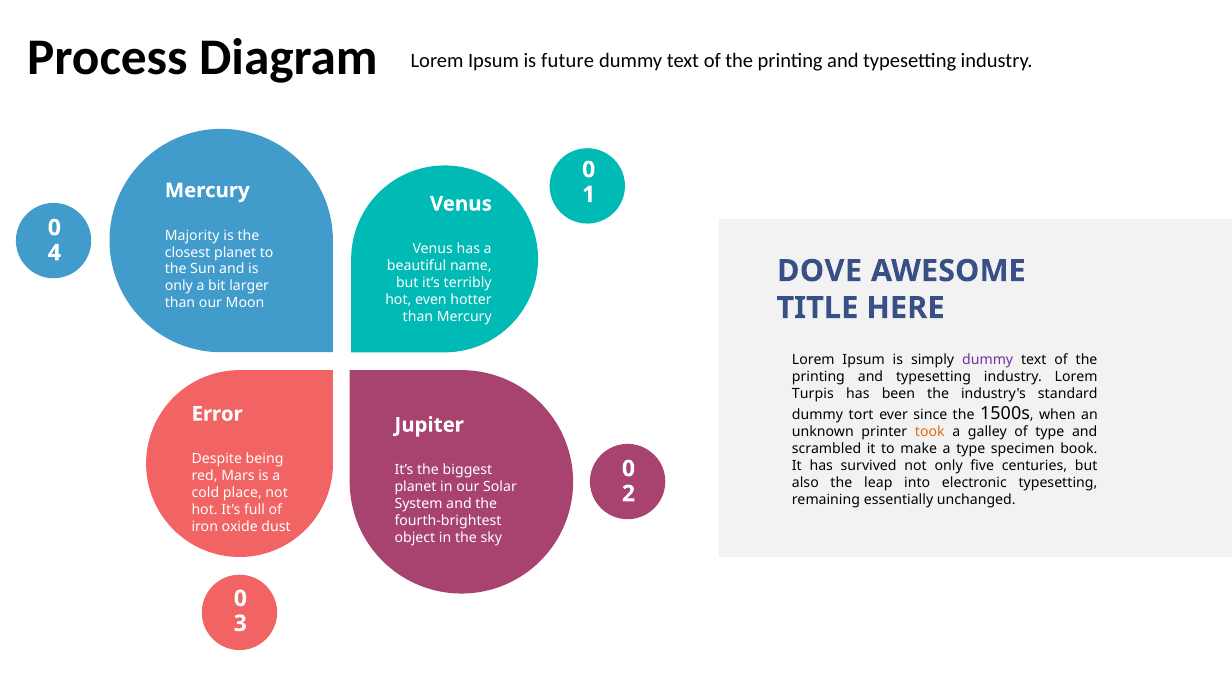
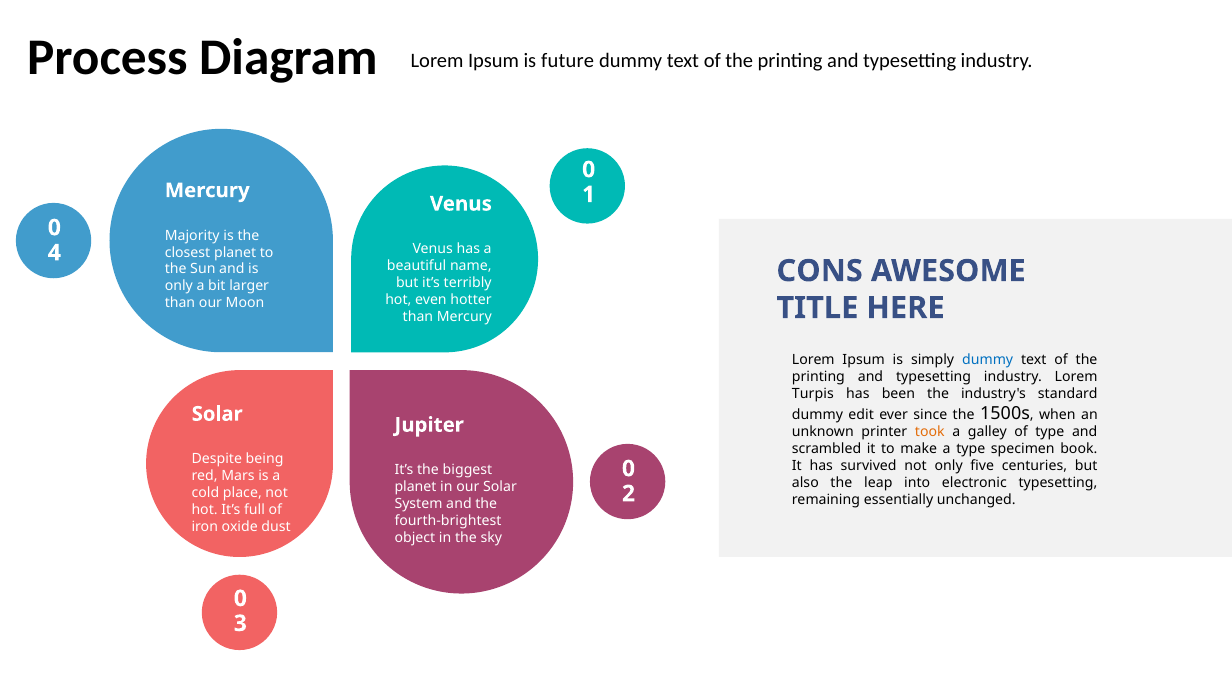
DOVE: DOVE -> CONS (820, 271)
dummy colour: purple -> blue (988, 360)
Error: Error -> Solar (217, 414)
tort: tort -> edit (861, 415)
